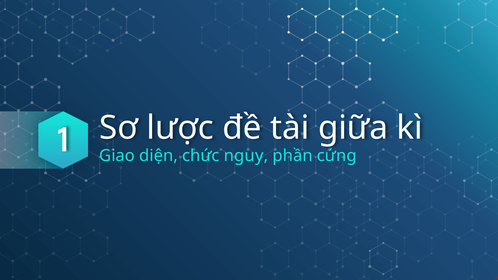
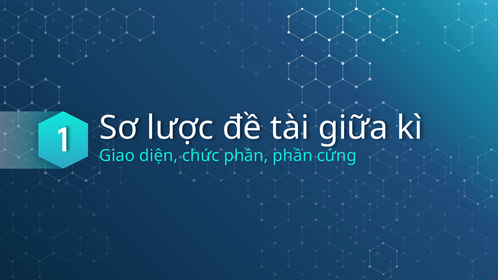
chức nguy: nguy -> phần (246, 156)
